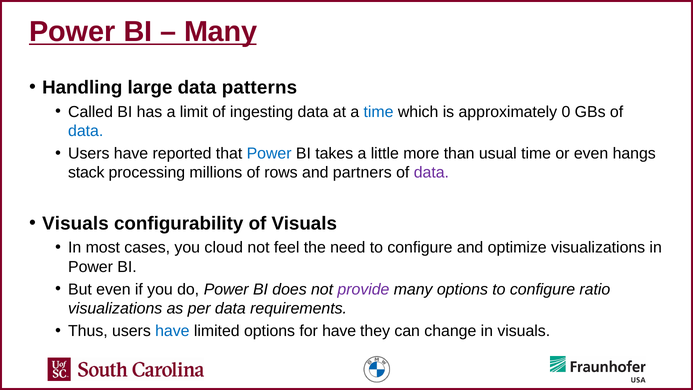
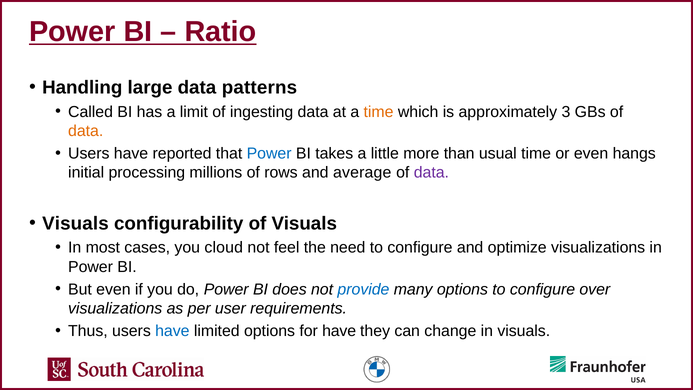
Many: Many -> Ratio (221, 32)
time colour: blue -> orange (379, 112)
0: 0 -> 3 (566, 112)
data colour: blue -> orange (86, 131)
stack: stack -> initial (86, 173)
partners: partners -> average (362, 173)
provide colour: purple -> blue (363, 289)
ratio: ratio -> over (595, 289)
per data: data -> user (230, 308)
